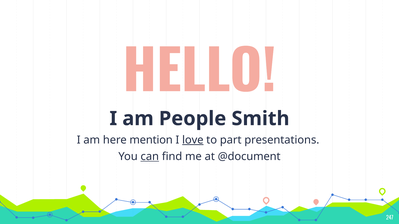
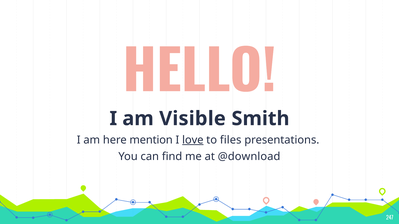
People: People -> Visible (192, 119)
part: part -> files (231, 140)
can underline: present -> none (150, 157)
@document: @document -> @download (249, 157)
